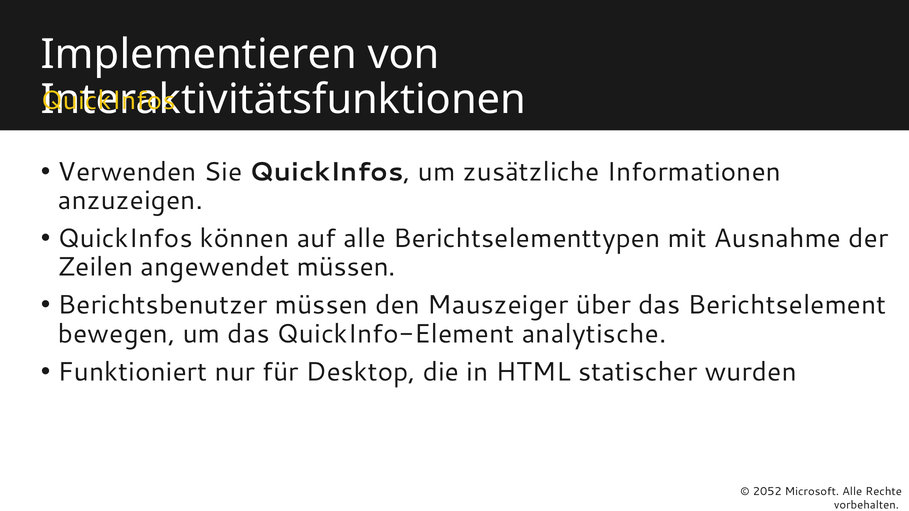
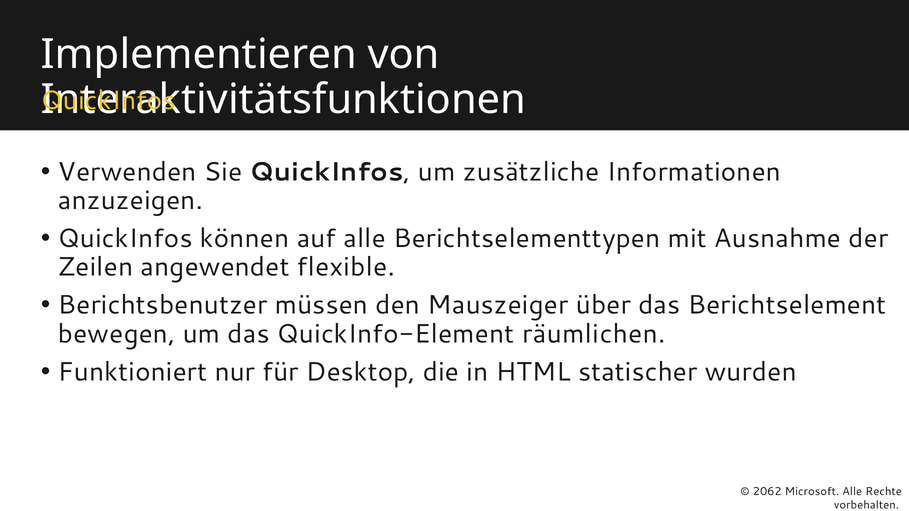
angewendet müssen: müssen -> flexible (346, 267)
analytische: analytische -> räumlichen (594, 334)
2052: 2052 -> 2062 (767, 492)
